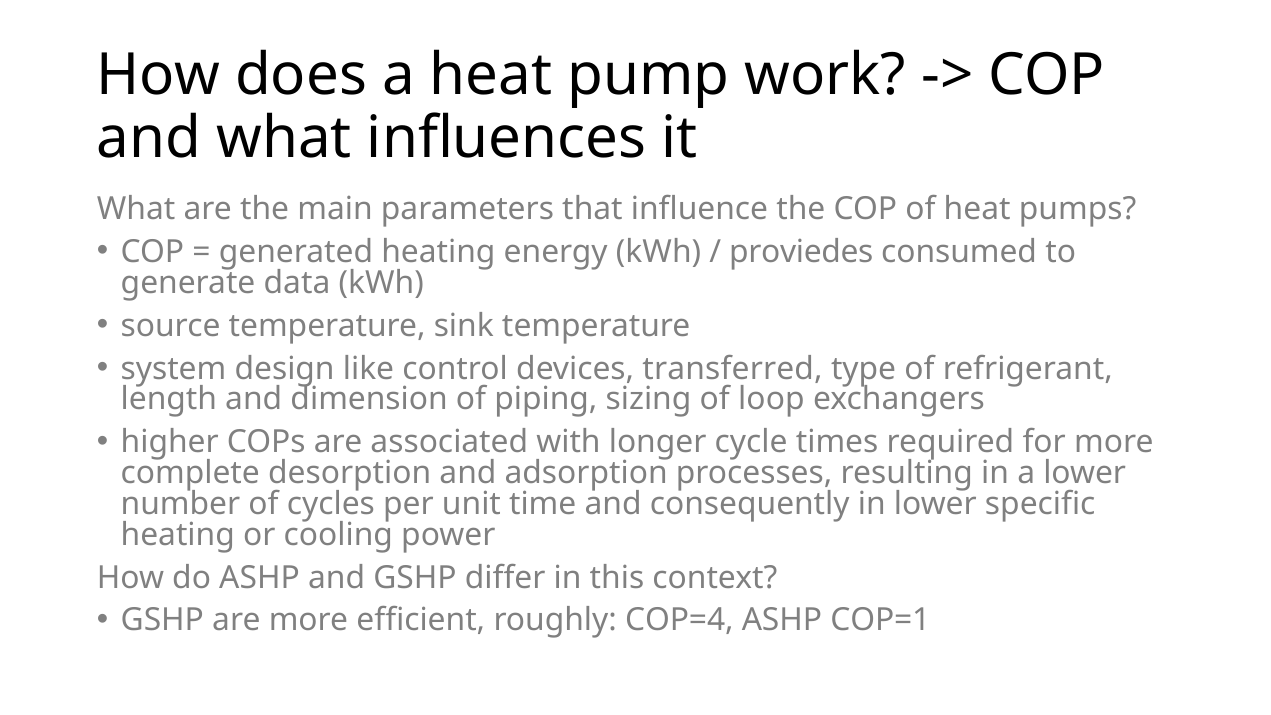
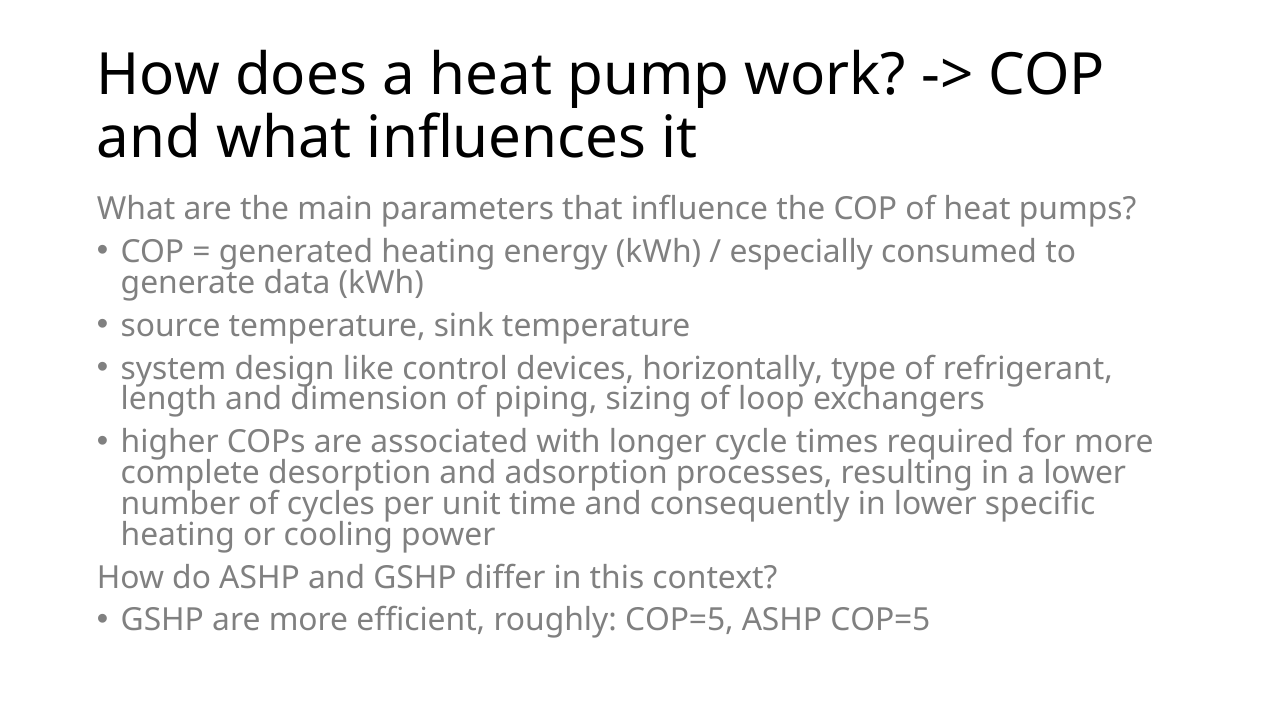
proviedes: proviedes -> especially (801, 252)
transferred: transferred -> horizontally (733, 369)
roughly COP=4: COP=4 -> COP=5 (679, 620)
ASHP COP=1: COP=1 -> COP=5 (880, 620)
